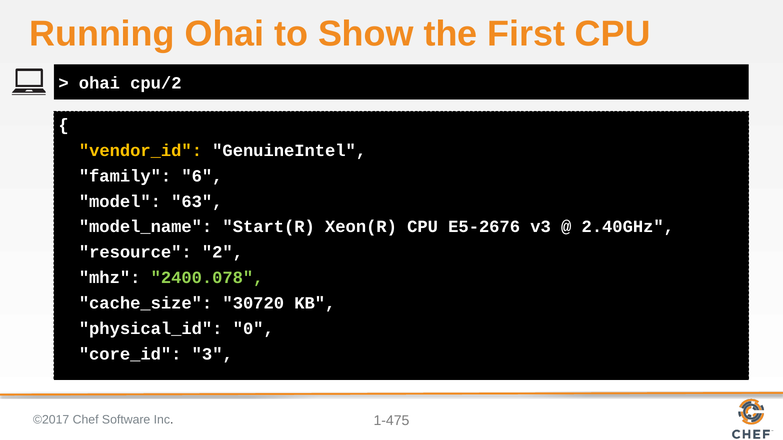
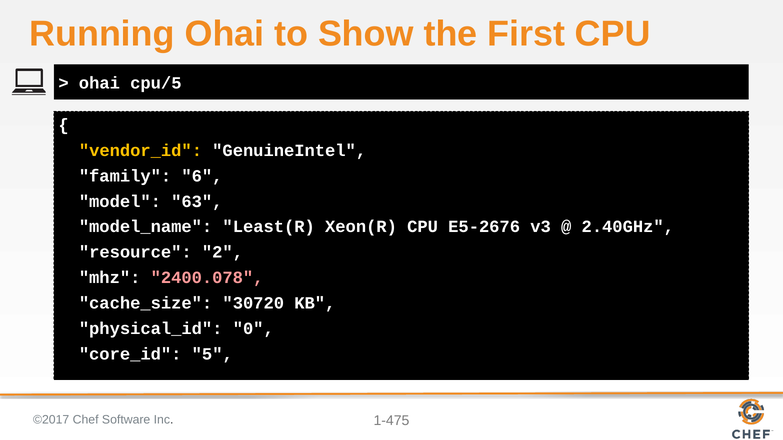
cpu/2: cpu/2 -> cpu/5 (156, 83)
Start(R: Start(R -> Least(R (269, 227)
2400.078 colour: light green -> pink (207, 278)
3: 3 -> 5 (212, 354)
